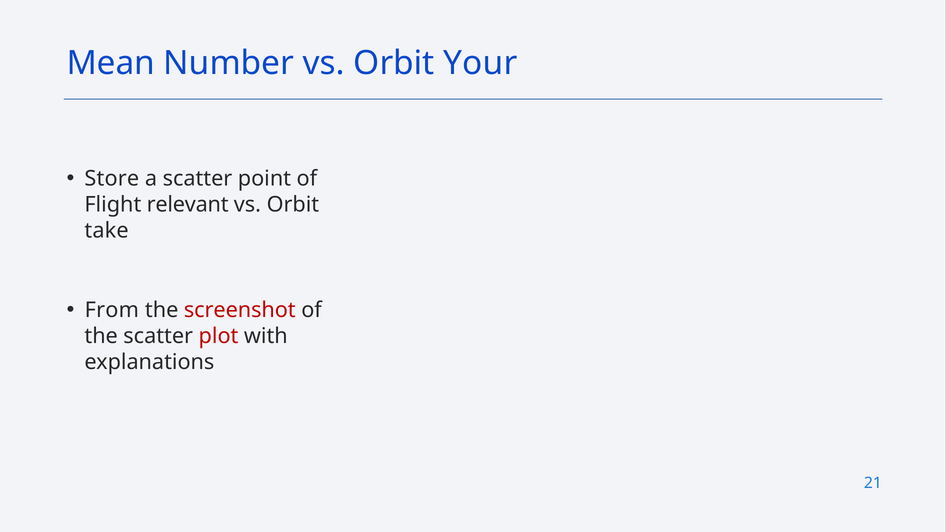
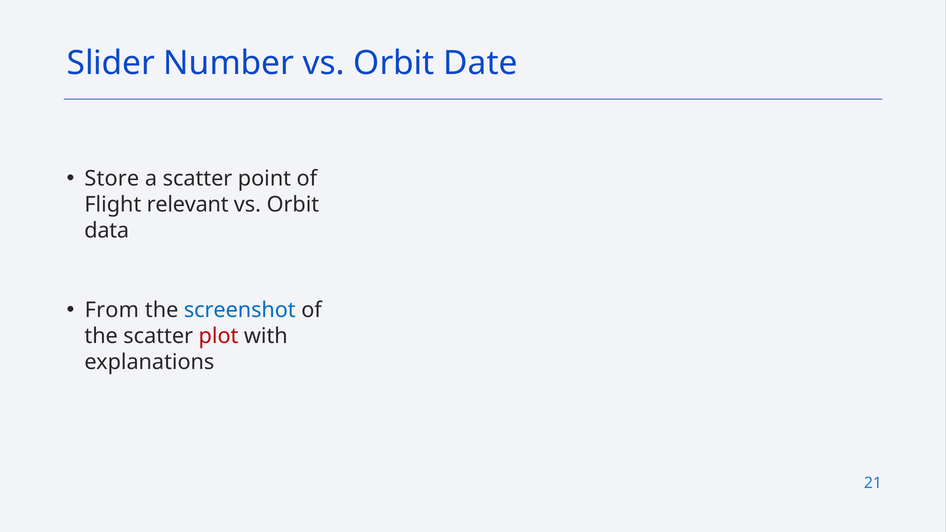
Mean: Mean -> Slider (111, 63)
Your: Your -> Date (480, 63)
take: take -> data (107, 231)
screenshot colour: red -> blue (240, 310)
